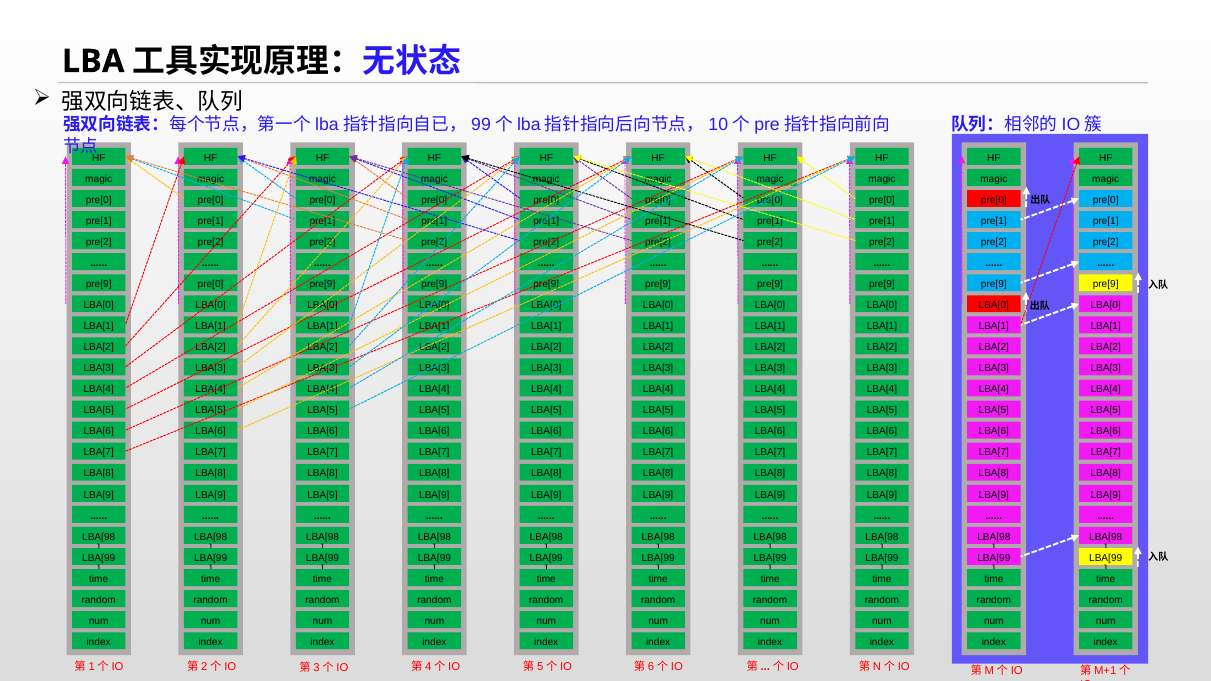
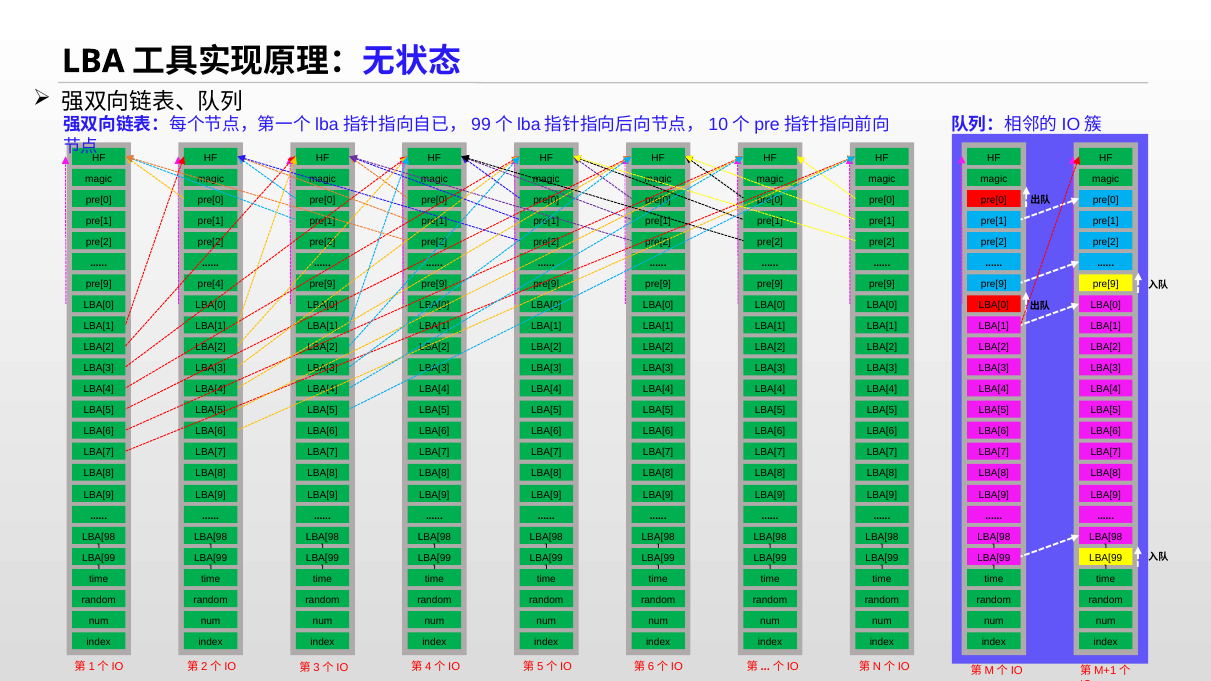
pre[0: pre[0 -> pre[4 (211, 284)
